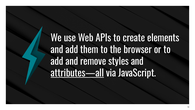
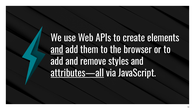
and underline: none -> present (57, 50)
